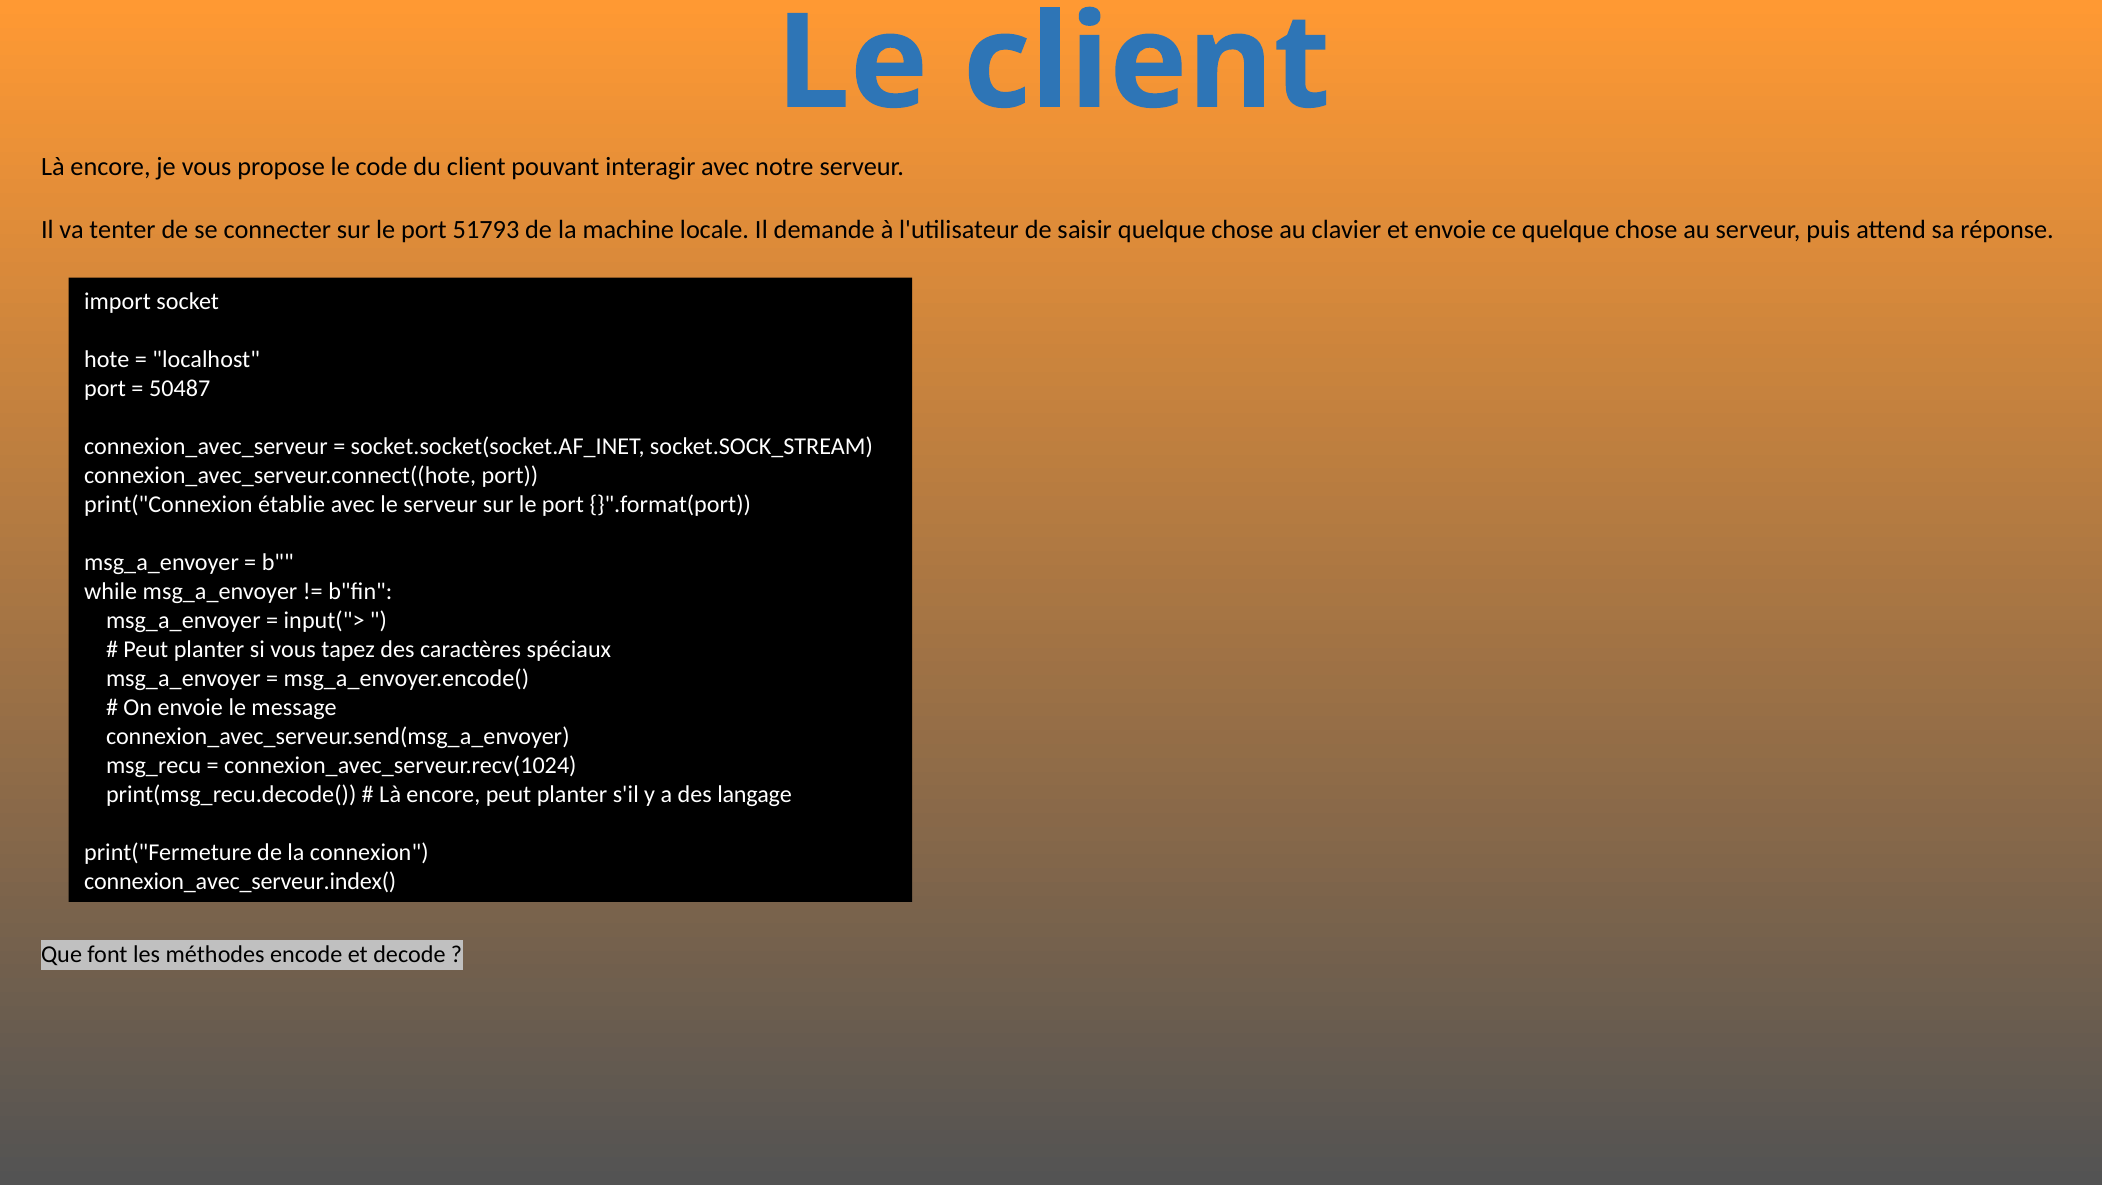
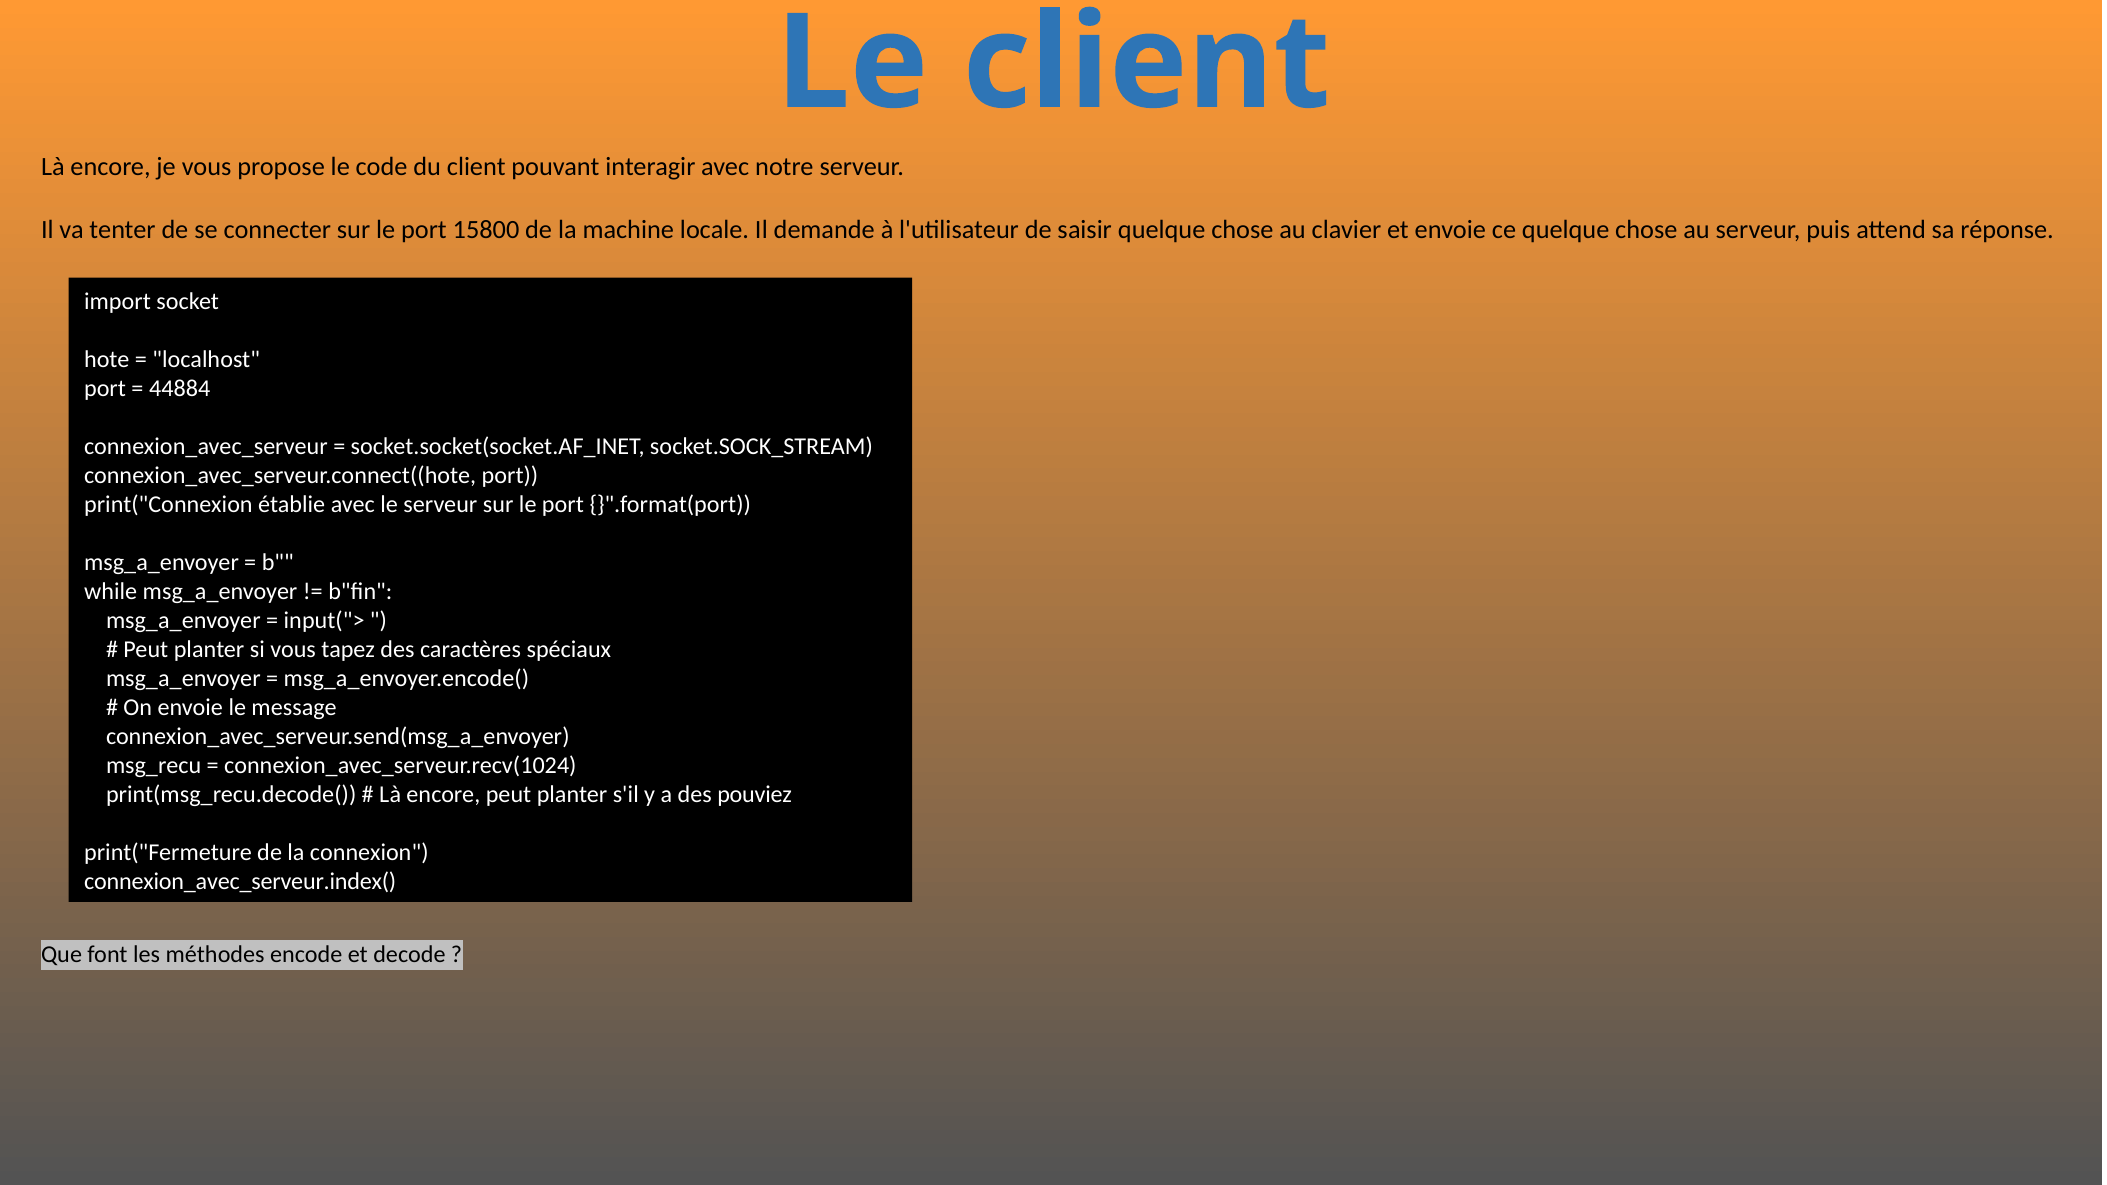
51793: 51793 -> 15800 (486, 230)
50487: 50487 -> 44884 (180, 389)
langage: langage -> pouviez (755, 794)
